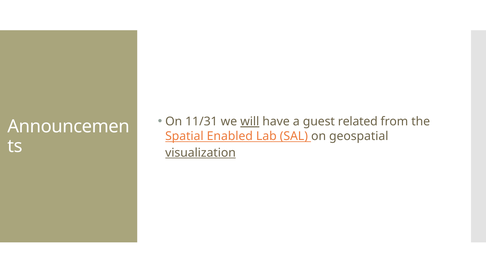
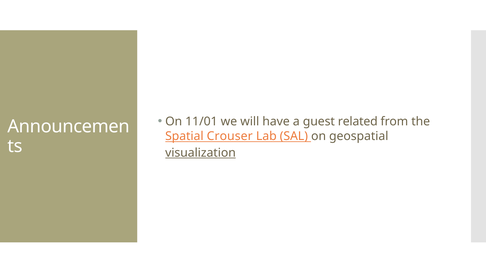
11/31: 11/31 -> 11/01 (201, 122)
will underline: present -> none (250, 122)
Enabled: Enabled -> Crouser (230, 136)
